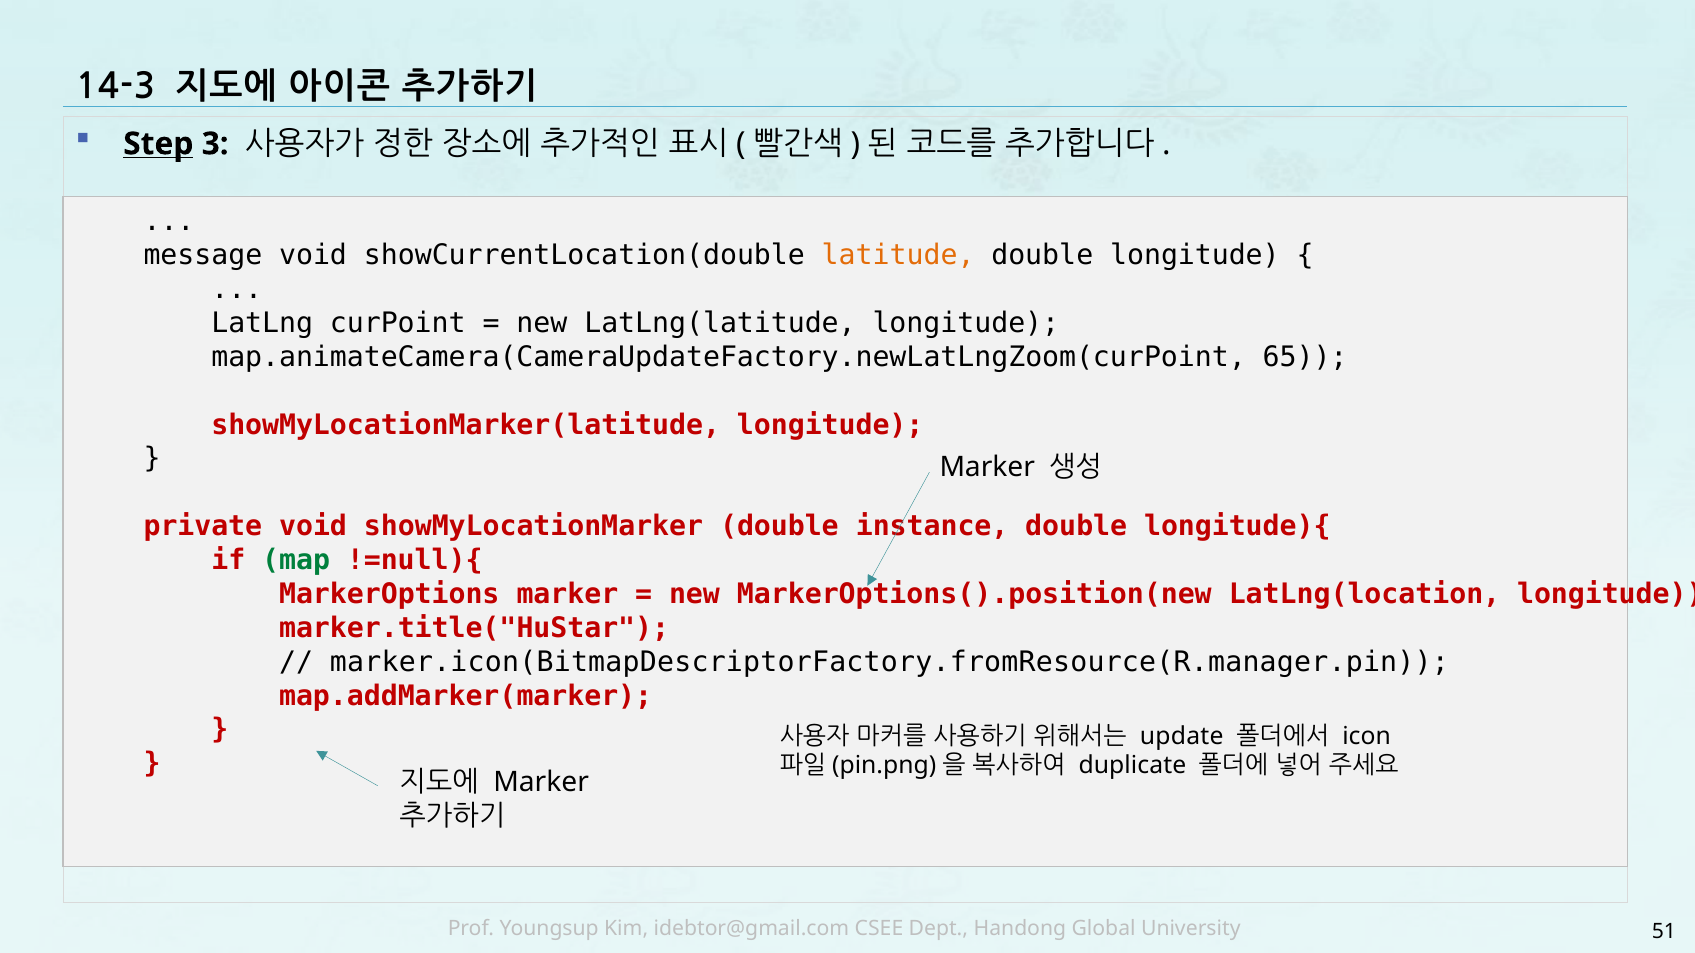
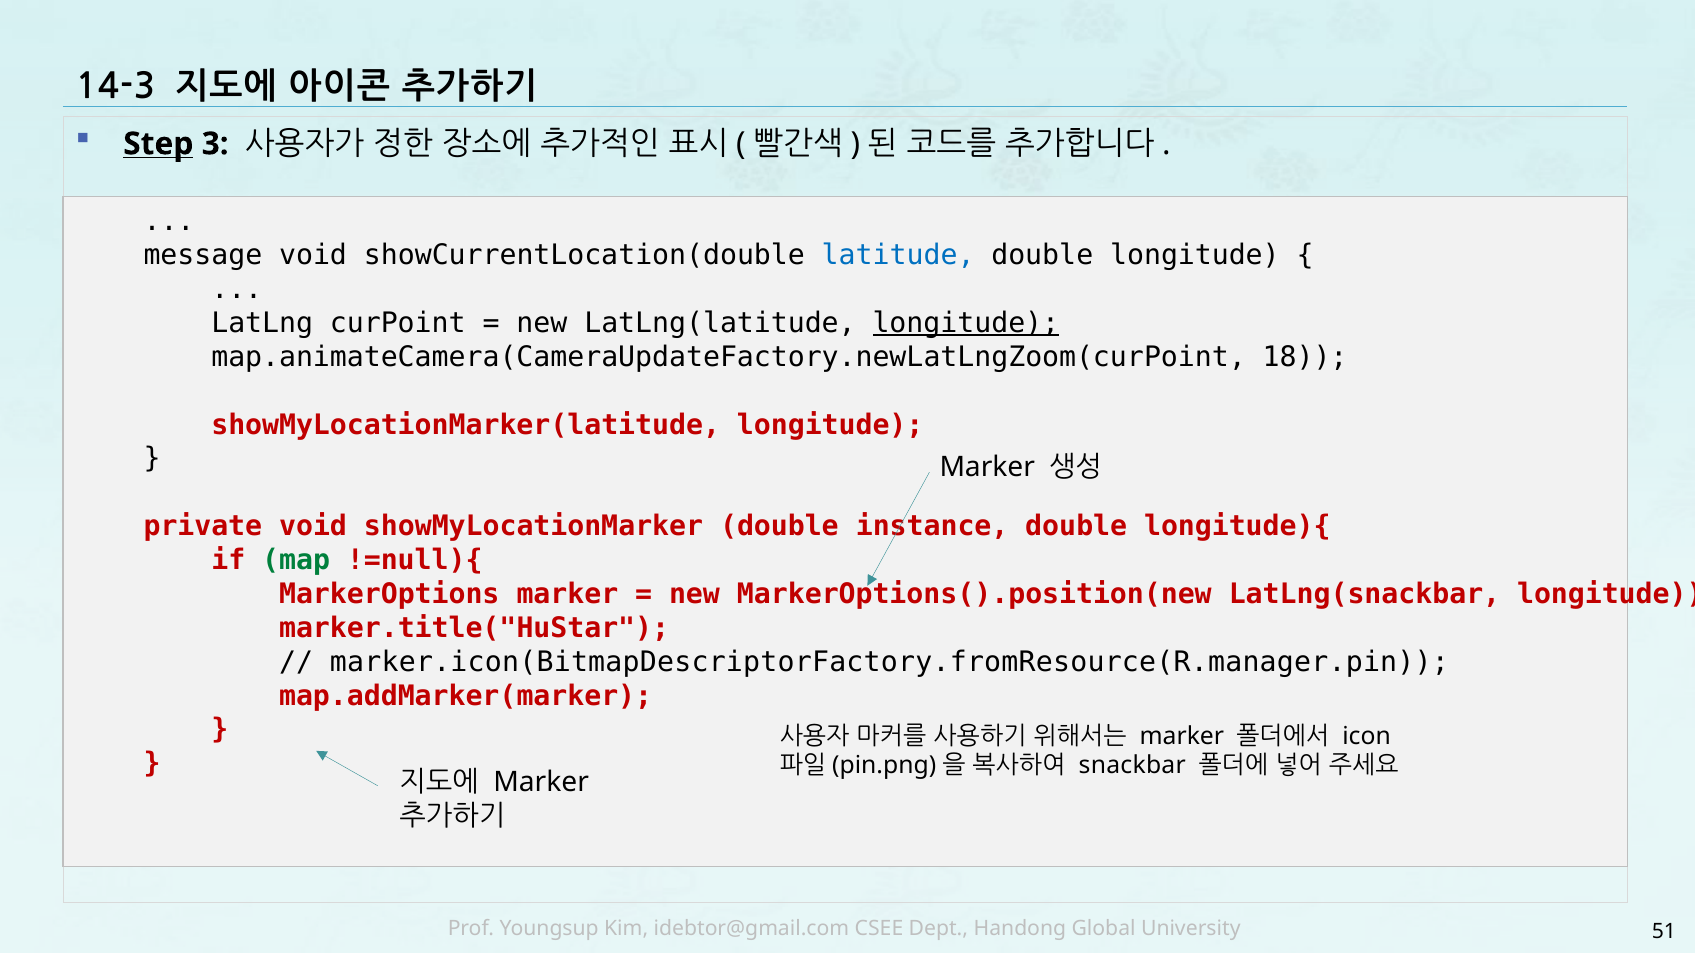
latitude colour: orange -> blue (898, 256)
longitude underline: none -> present (966, 323)
65: 65 -> 18 (1305, 357)
LatLng(location: LatLng(location -> LatLng(snackbar (1364, 594)
update: update -> marker (1182, 736)
duplicate: duplicate -> snackbar (1132, 766)
